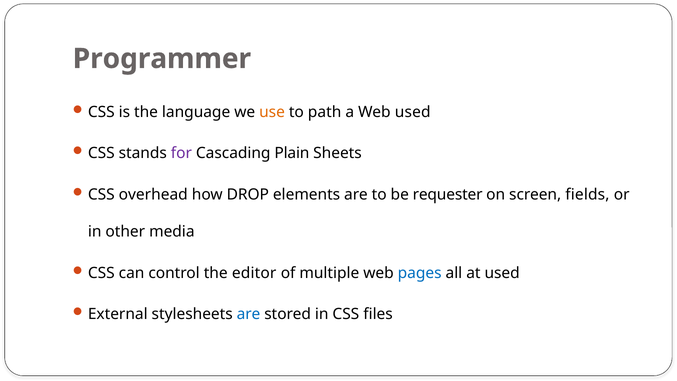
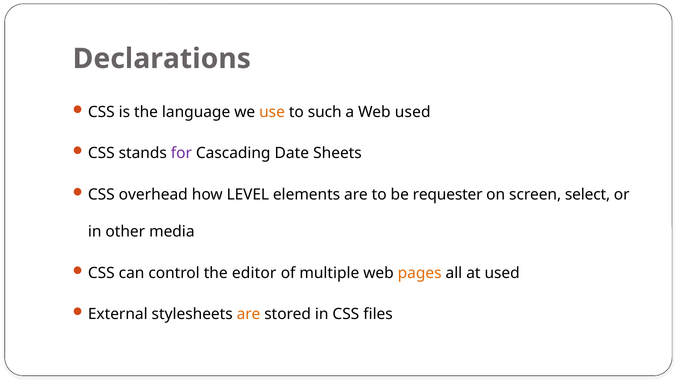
Programmer: Programmer -> Declarations (162, 59)
path: path -> such (325, 112)
Plain: Plain -> Date (292, 153)
DROP: DROP -> LEVEL (248, 194)
fields: fields -> select (588, 194)
pages colour: blue -> orange (420, 273)
are colour: blue -> orange (249, 314)
